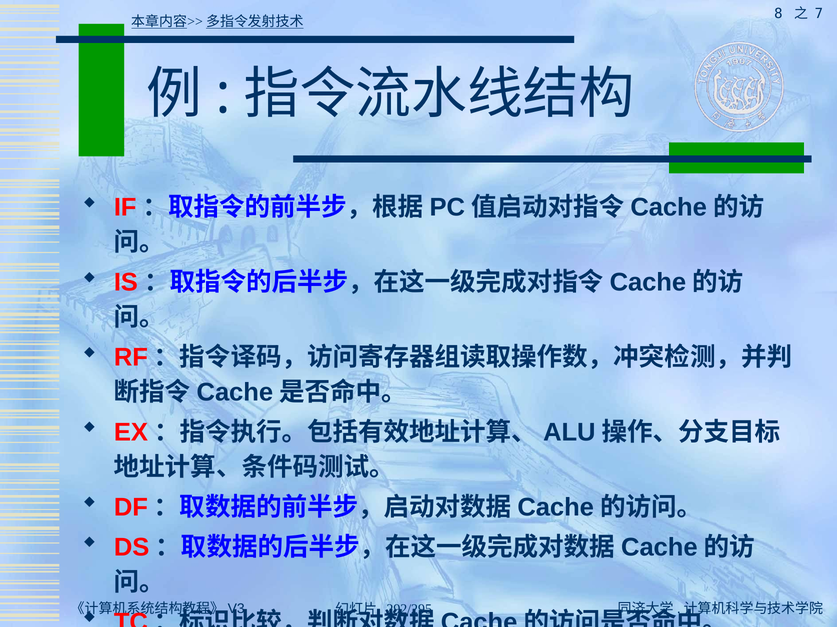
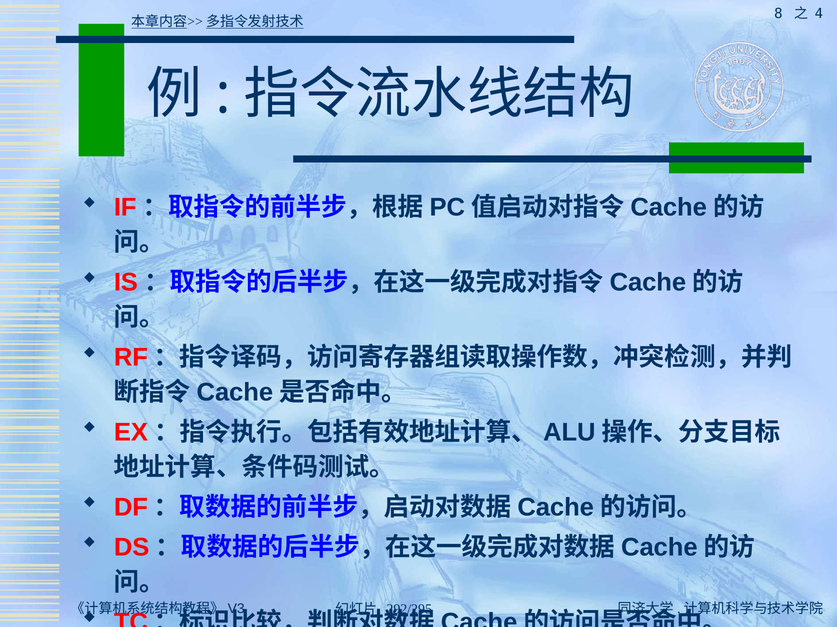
7: 7 -> 4 (819, 14)
